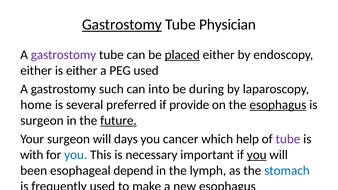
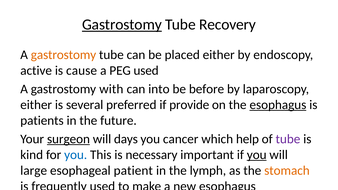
Physician: Physician -> Recovery (228, 25)
gastrostomy colour: purple -> orange (63, 55)
placed underline: present -> none (182, 55)
either: either -> active (36, 71)
is either: either -> cause (82, 71)
such: such -> with (111, 89)
during: during -> before (207, 89)
home: home -> either (36, 105)
surgeon: surgeon -> patients (42, 121)
future underline: present -> none (118, 121)
surgeon underline: none -> present (68, 139)
with: with -> kind (32, 155)
been: been -> large (34, 171)
depend: depend -> patient (133, 171)
stomach colour: blue -> orange (287, 171)
